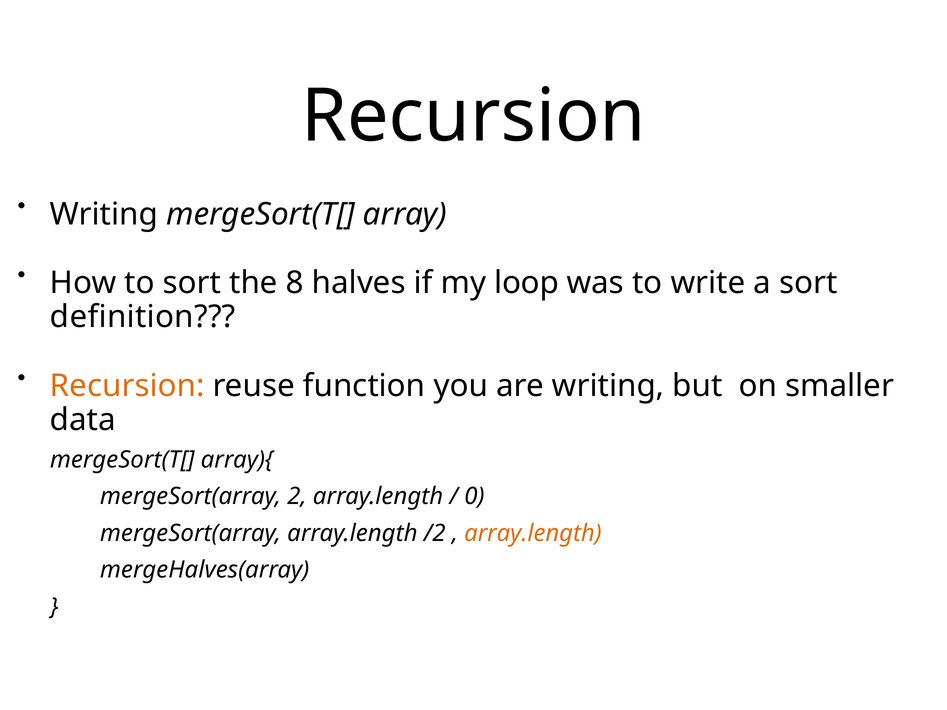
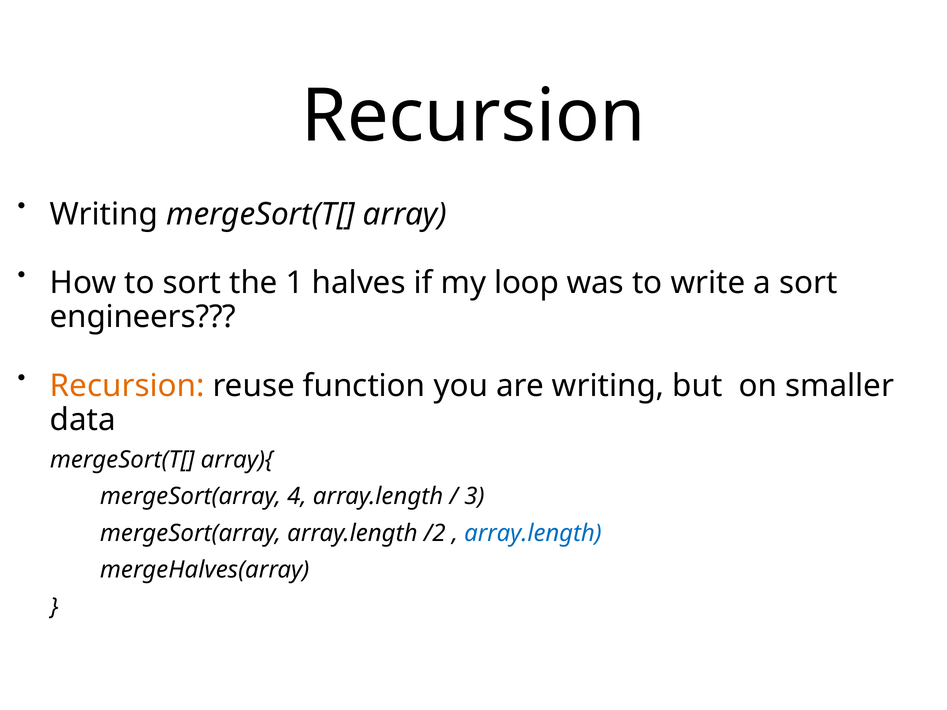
8: 8 -> 1 (295, 283)
definition: definition -> engineers (143, 317)
2: 2 -> 4 (297, 497)
0: 0 -> 3 (474, 497)
array.length colour: orange -> blue (533, 533)
